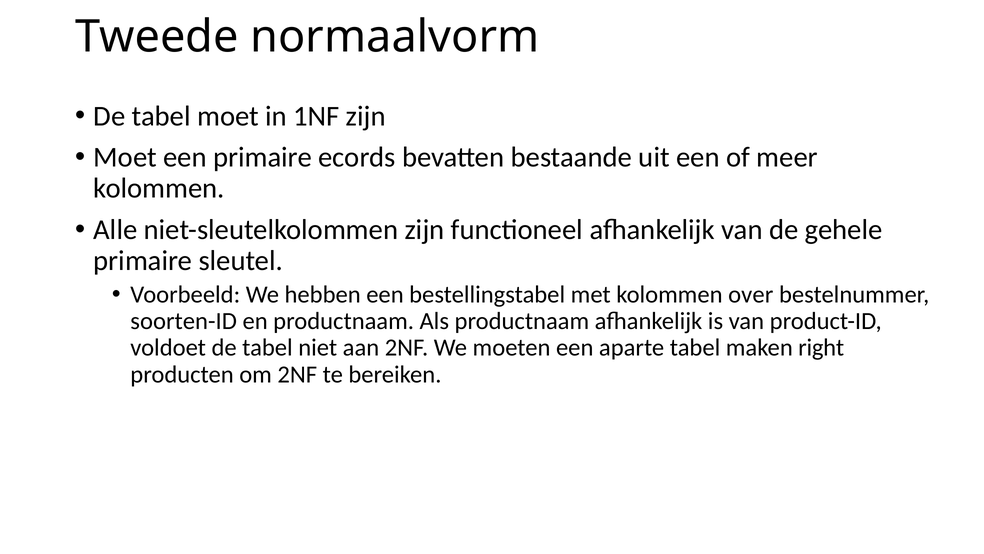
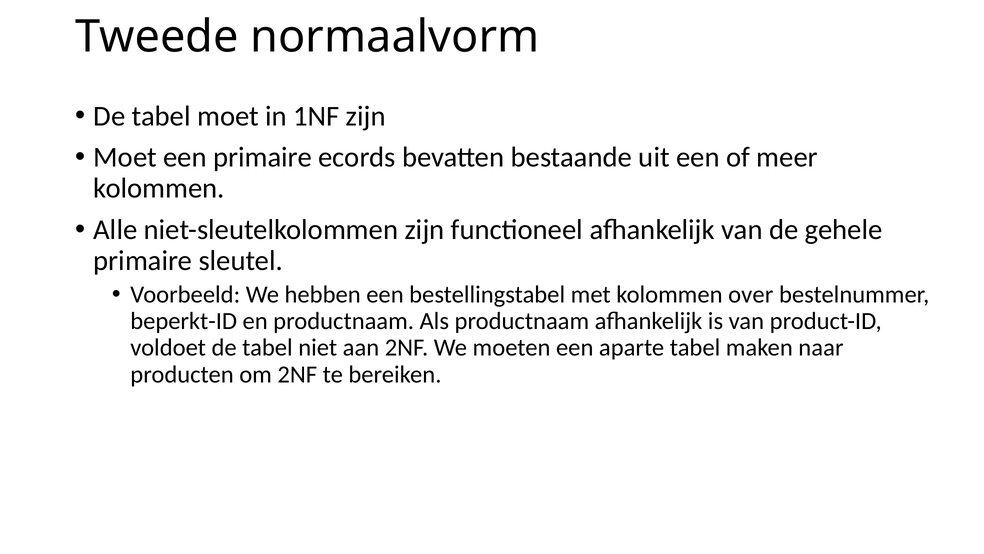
soorten-ID: soorten-ID -> beperkt-ID (184, 321)
right: right -> naar (821, 348)
